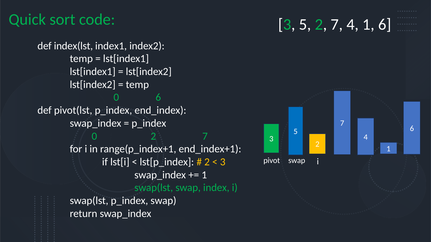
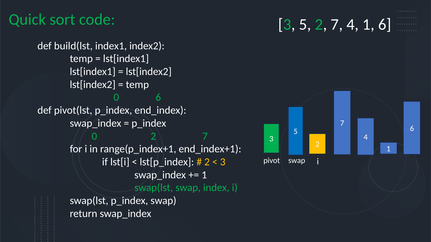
index(lst: index(lst -> build(lst (73, 46)
